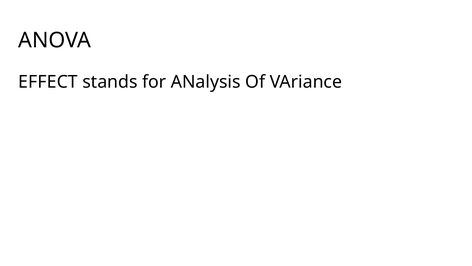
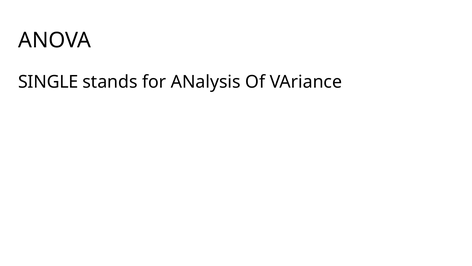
EFFECT: EFFECT -> SINGLE (48, 82)
